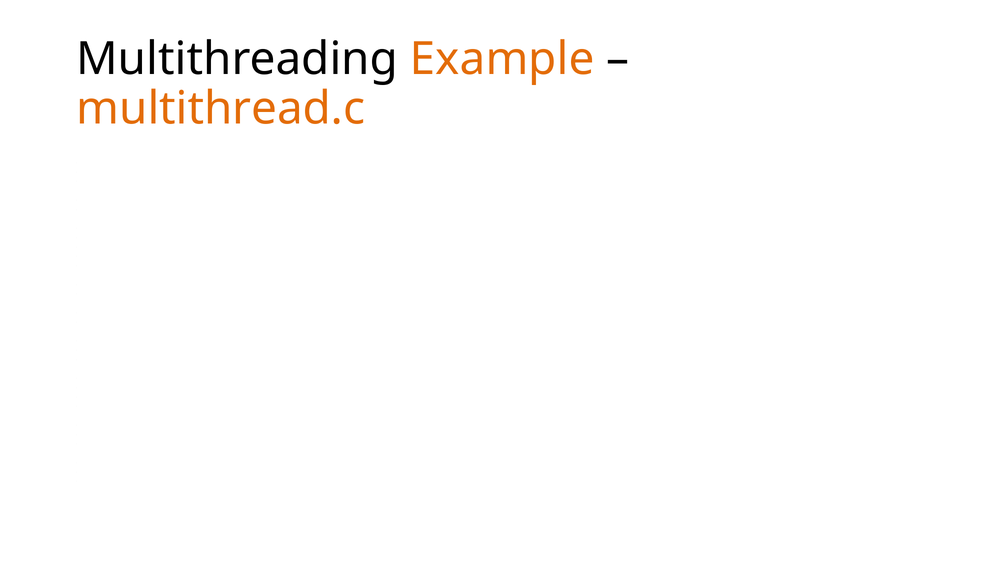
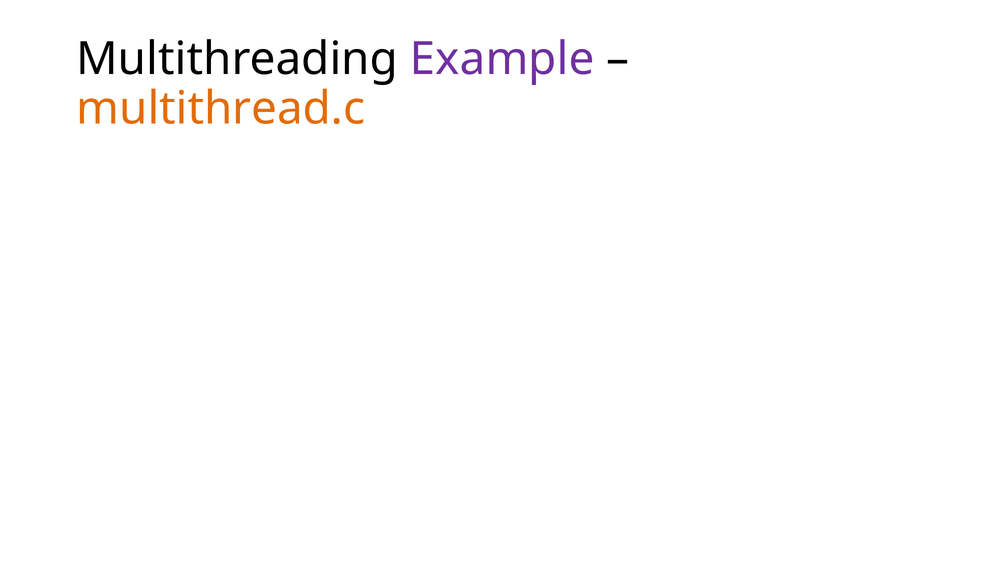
Example colour: orange -> purple (502, 59)
